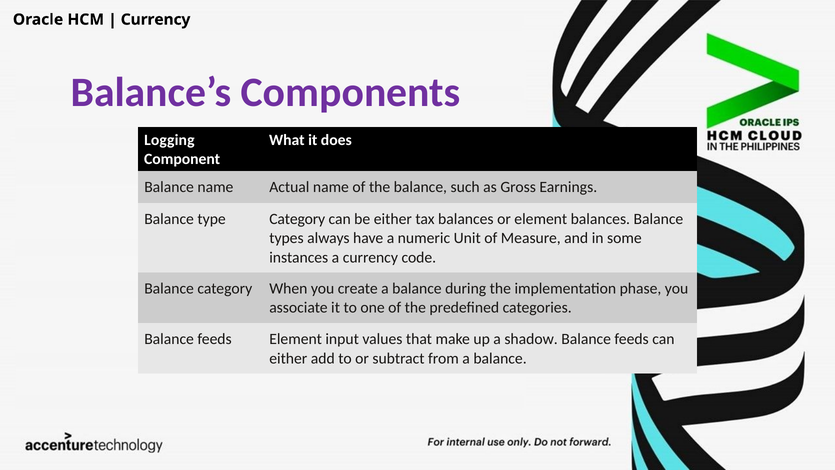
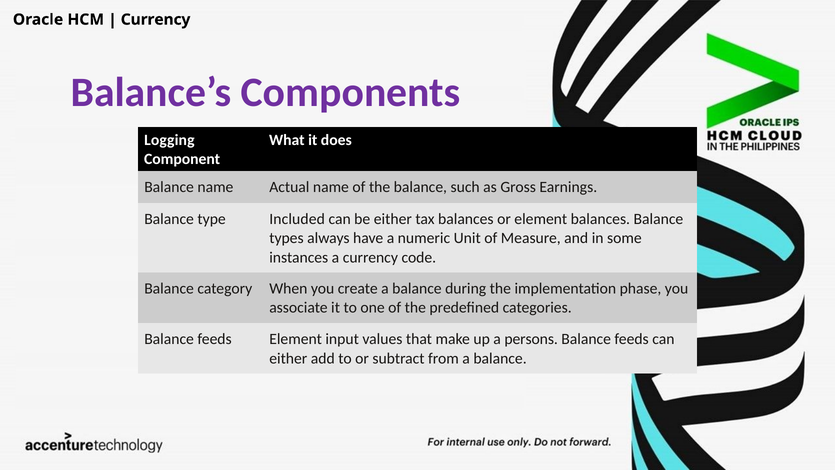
type Category: Category -> Included (297, 219)
shadow: shadow -> persons (531, 339)
